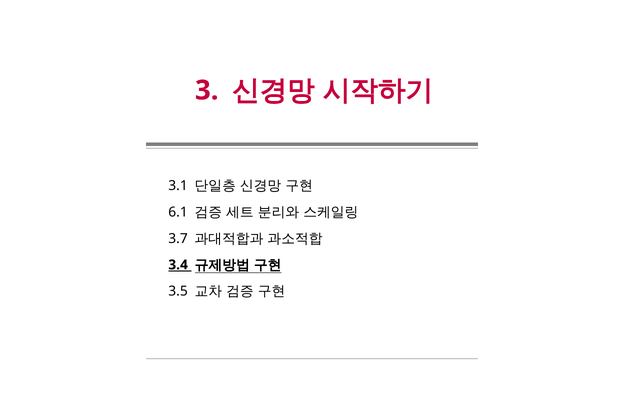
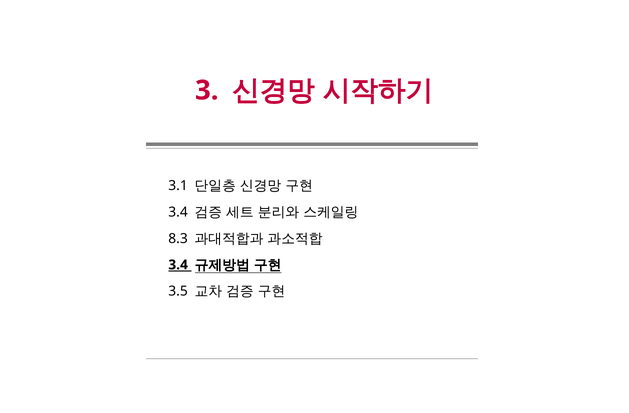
6.1: 6.1 -> 3.4 (178, 212)
3.7: 3.7 -> 8.3 (178, 239)
